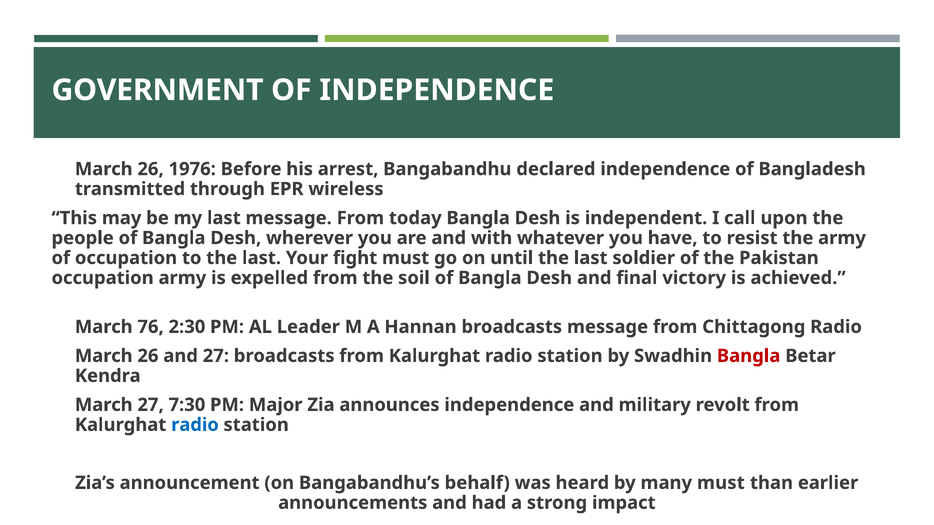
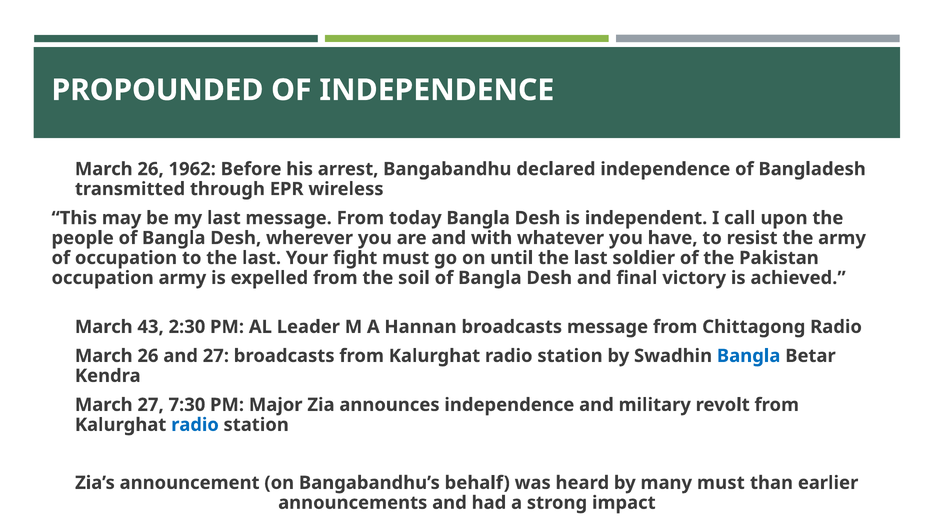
GOVERNMENT: GOVERNMENT -> PROPOUNDED (157, 90)
1976: 1976 -> 1962 (192, 169)
76: 76 -> 43 (151, 327)
Bangla colour: red -> blue (749, 356)
